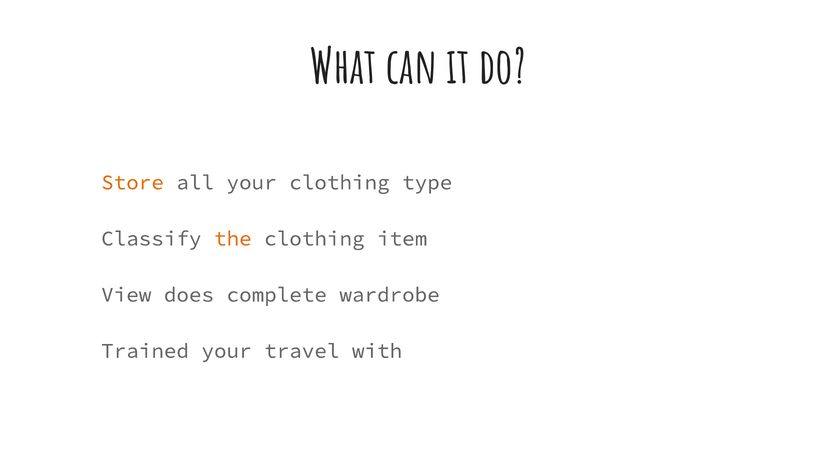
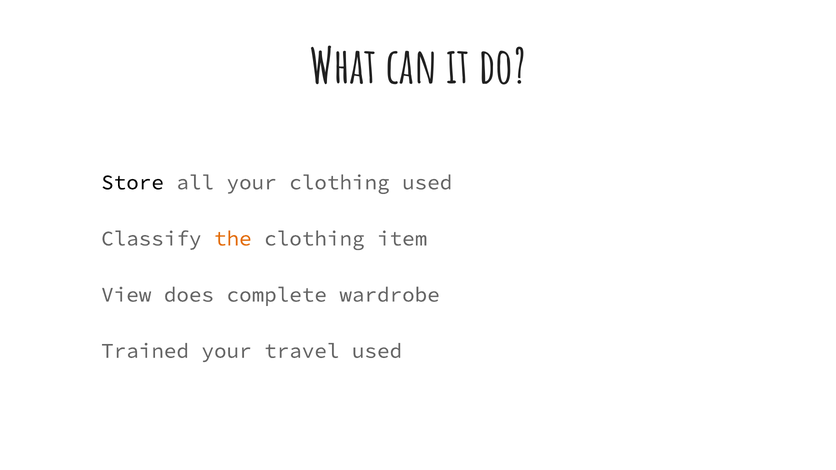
Store colour: orange -> black (133, 183)
clothing type: type -> used (427, 183)
travel with: with -> used (377, 351)
